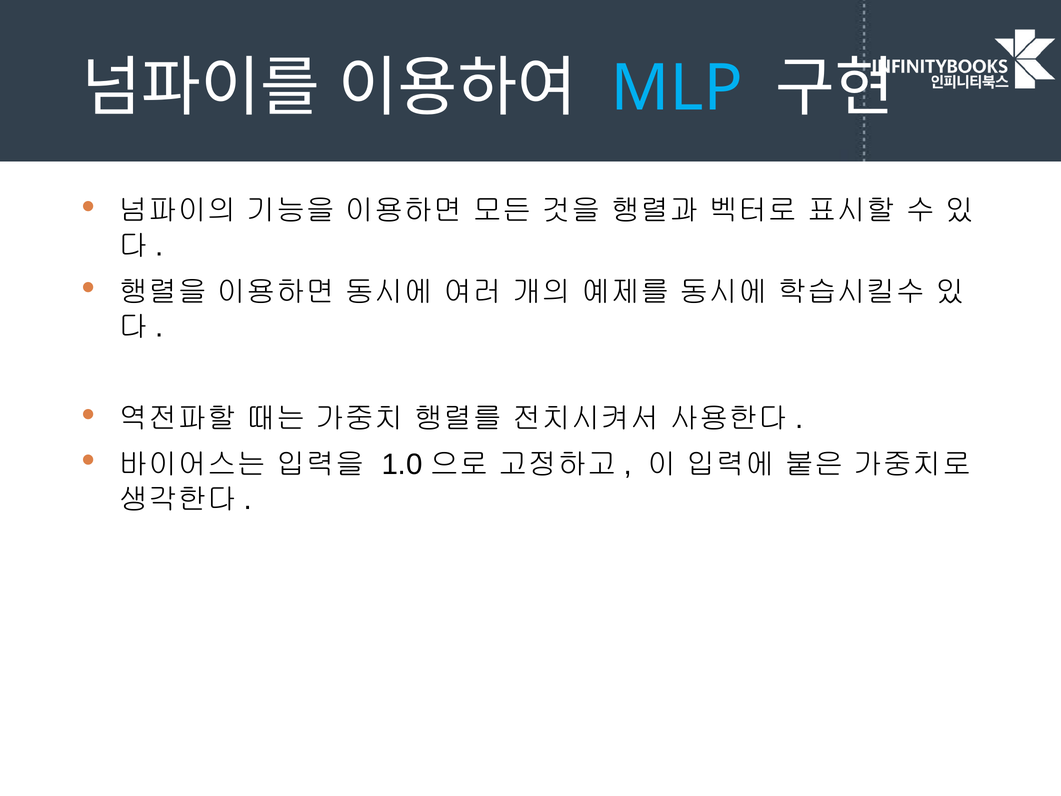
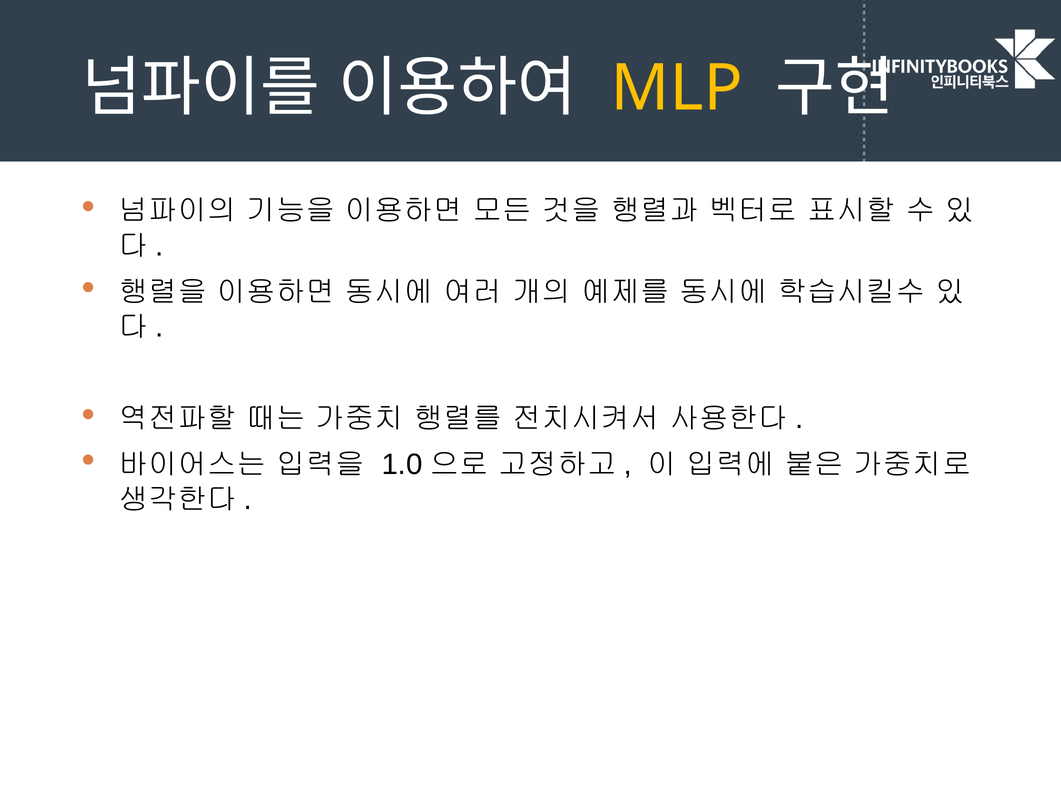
MLP colour: light blue -> yellow (677, 89)
